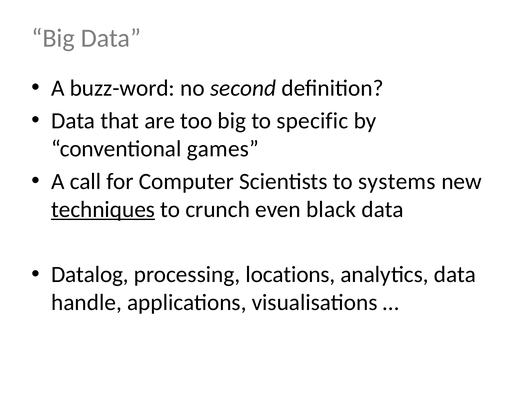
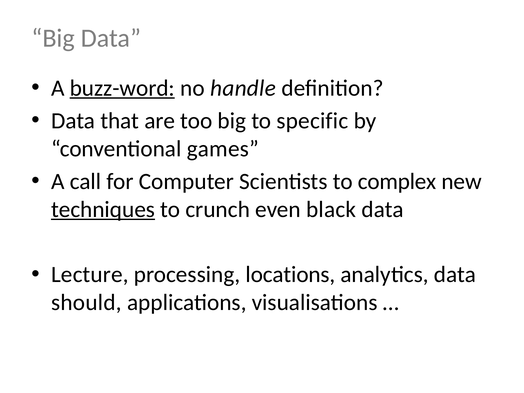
buzz-word underline: none -> present (122, 88)
second: second -> handle (243, 88)
systems: systems -> complex (397, 181)
Datalog: Datalog -> Lecture (90, 275)
handle: handle -> should (86, 303)
